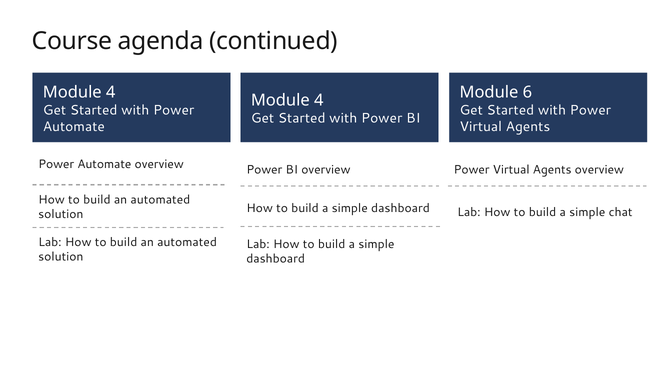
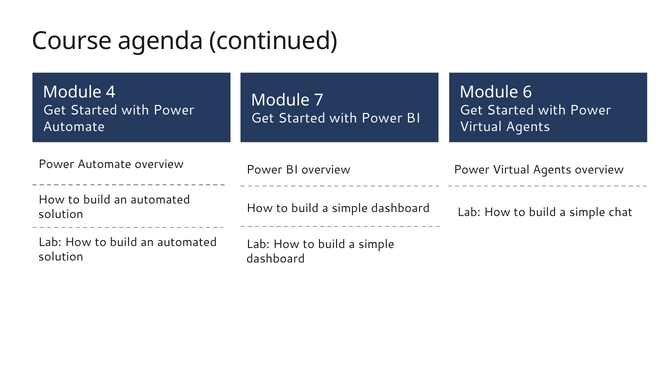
4: 4 -> 7 (319, 100)
